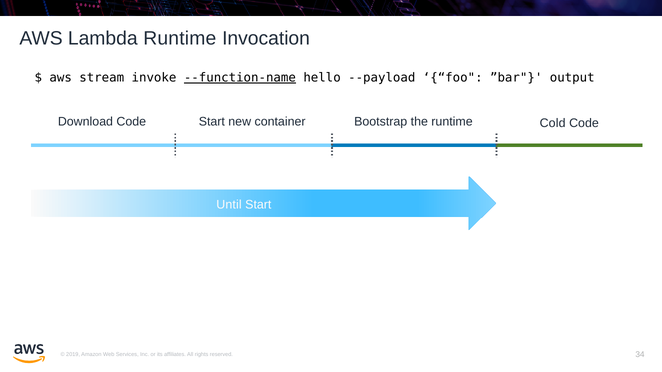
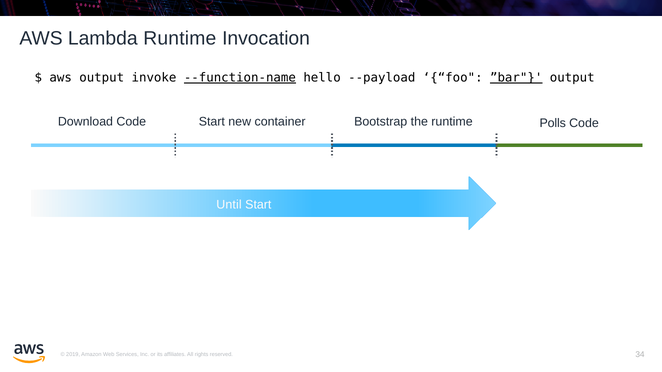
aws stream: stream -> output (102, 78)
”bar underline: none -> present (516, 78)
Cold: Cold -> Polls (553, 123)
